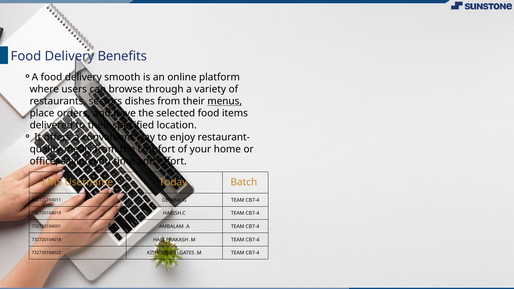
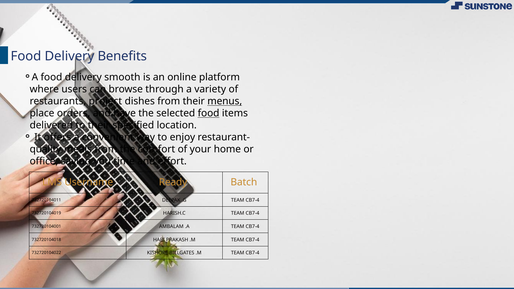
sectors: sectors -> project (105, 101)
food underline: none -> present (209, 113)
Today: Today -> Ready (173, 182)
